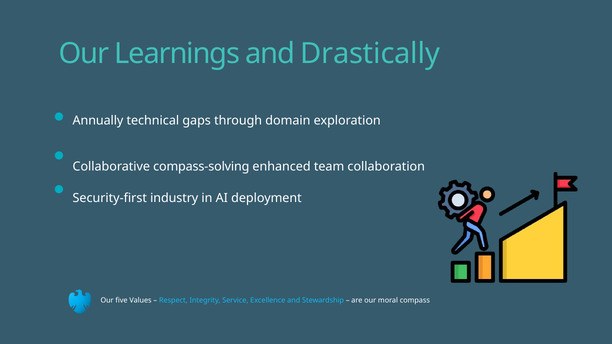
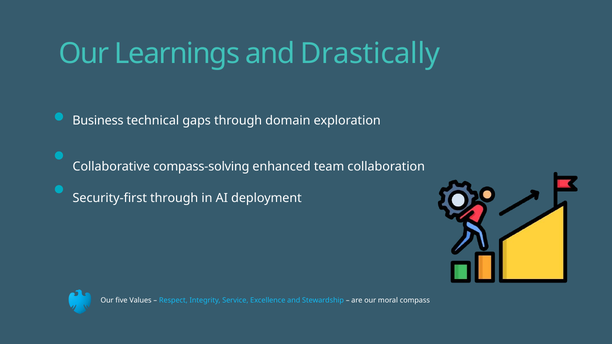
Annually: Annually -> Business (98, 121)
Security-first industry: industry -> through (174, 198)
